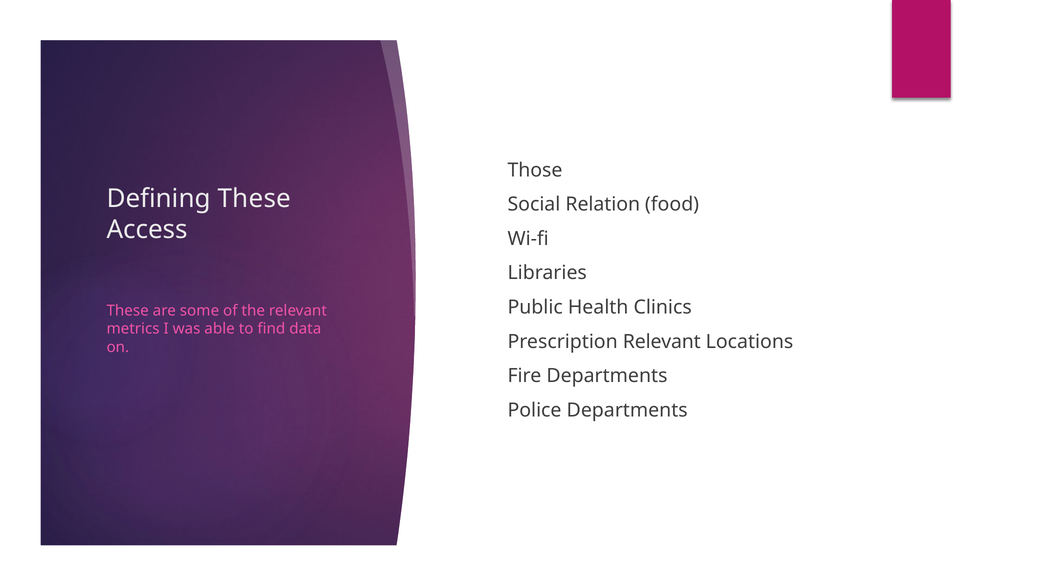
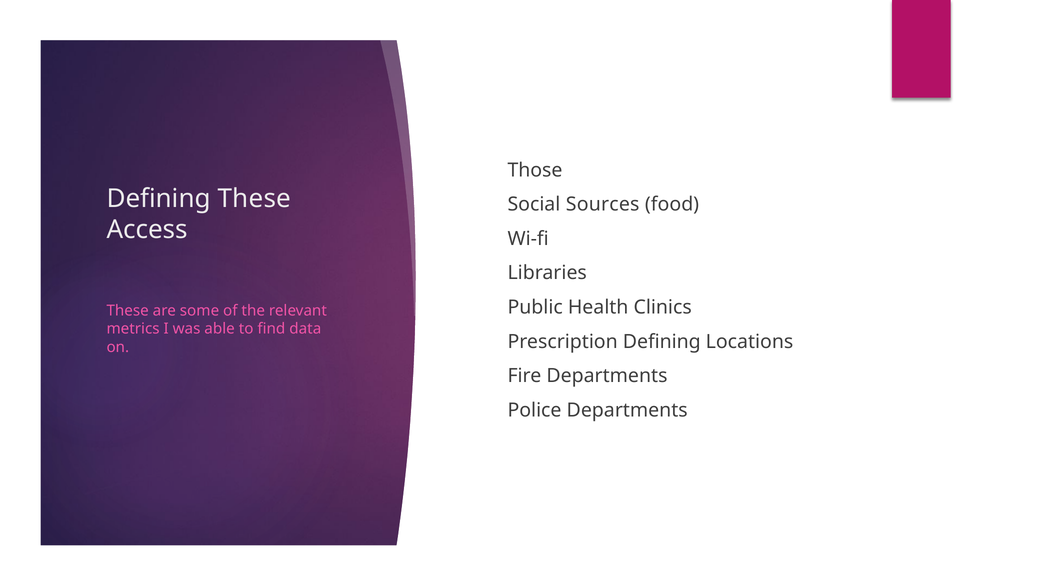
Relation: Relation -> Sources (603, 204)
Prescription Relevant: Relevant -> Defining (662, 342)
